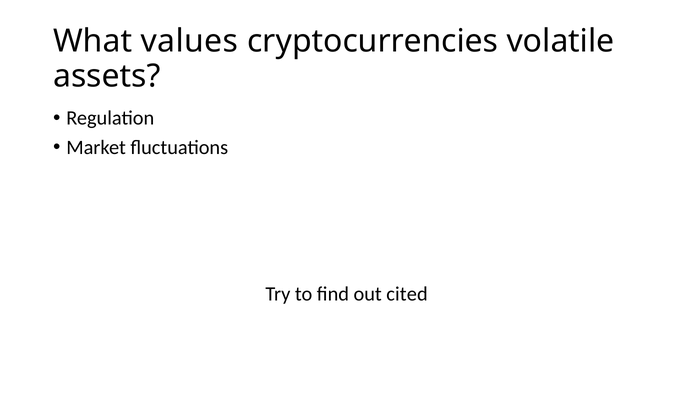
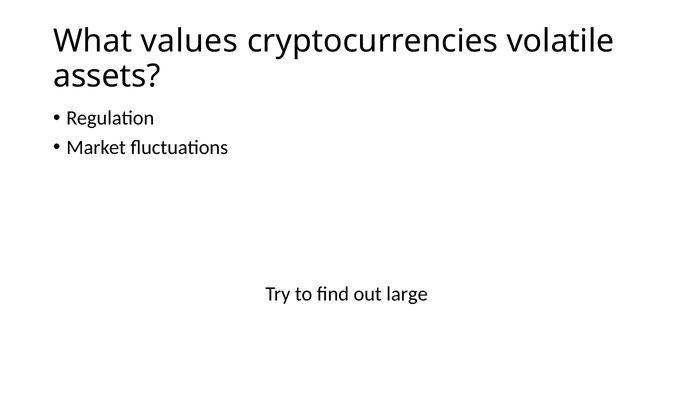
cited: cited -> large (407, 294)
